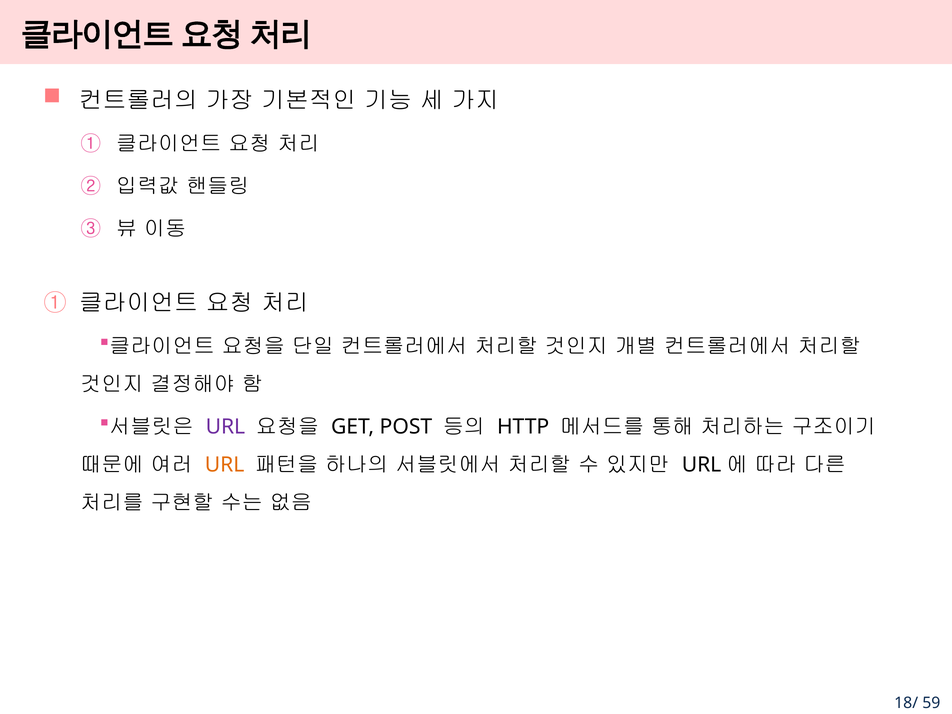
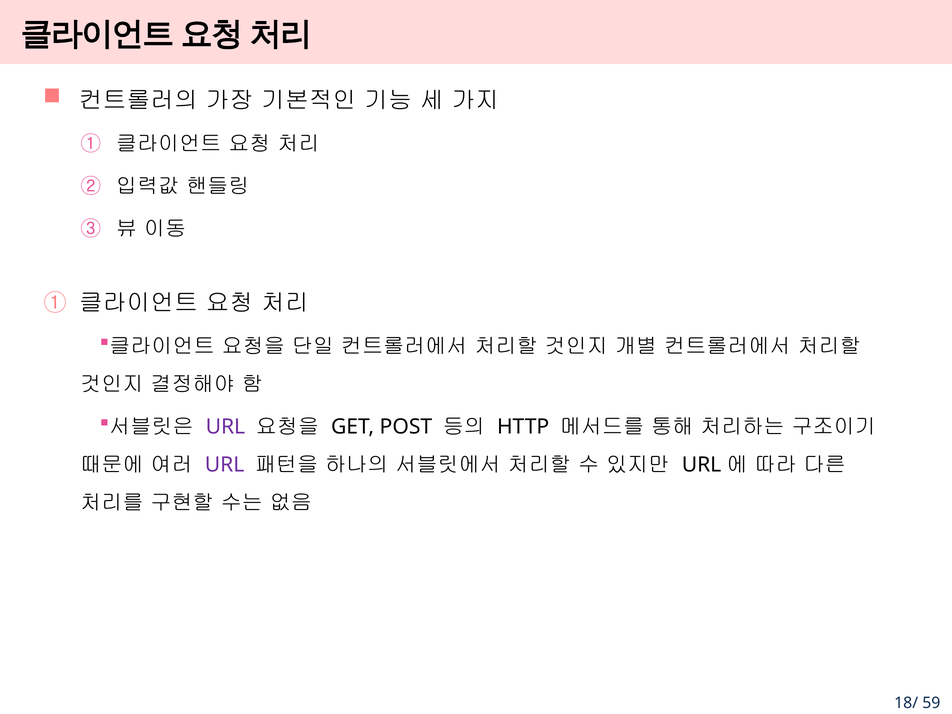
URL colour: orange -> purple (225, 465)
